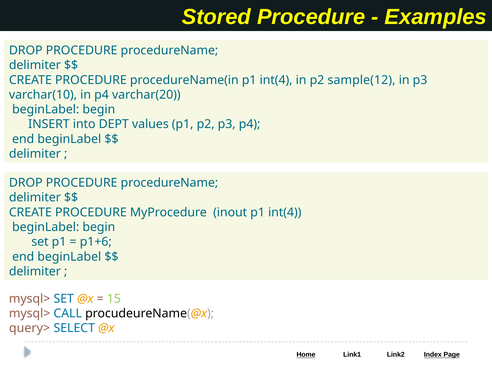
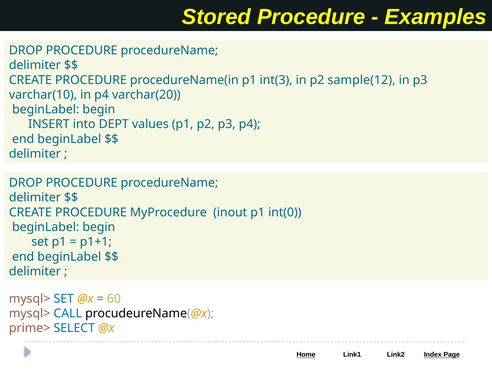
procedureName(in p1 int(4: int(4 -> int(3 (276, 80)
inout p1 int(4: int(4 -> int(0 (285, 212)
p1+6: p1+6 -> p1+1 (96, 242)
15: 15 -> 60 (114, 299)
query>: query> -> prime> (30, 328)
